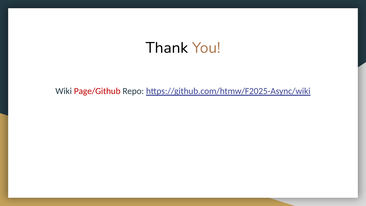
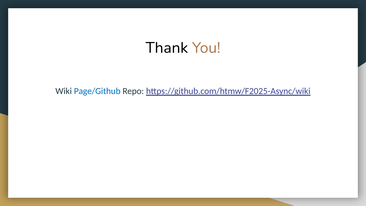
Page/Github colour: red -> blue (97, 91)
